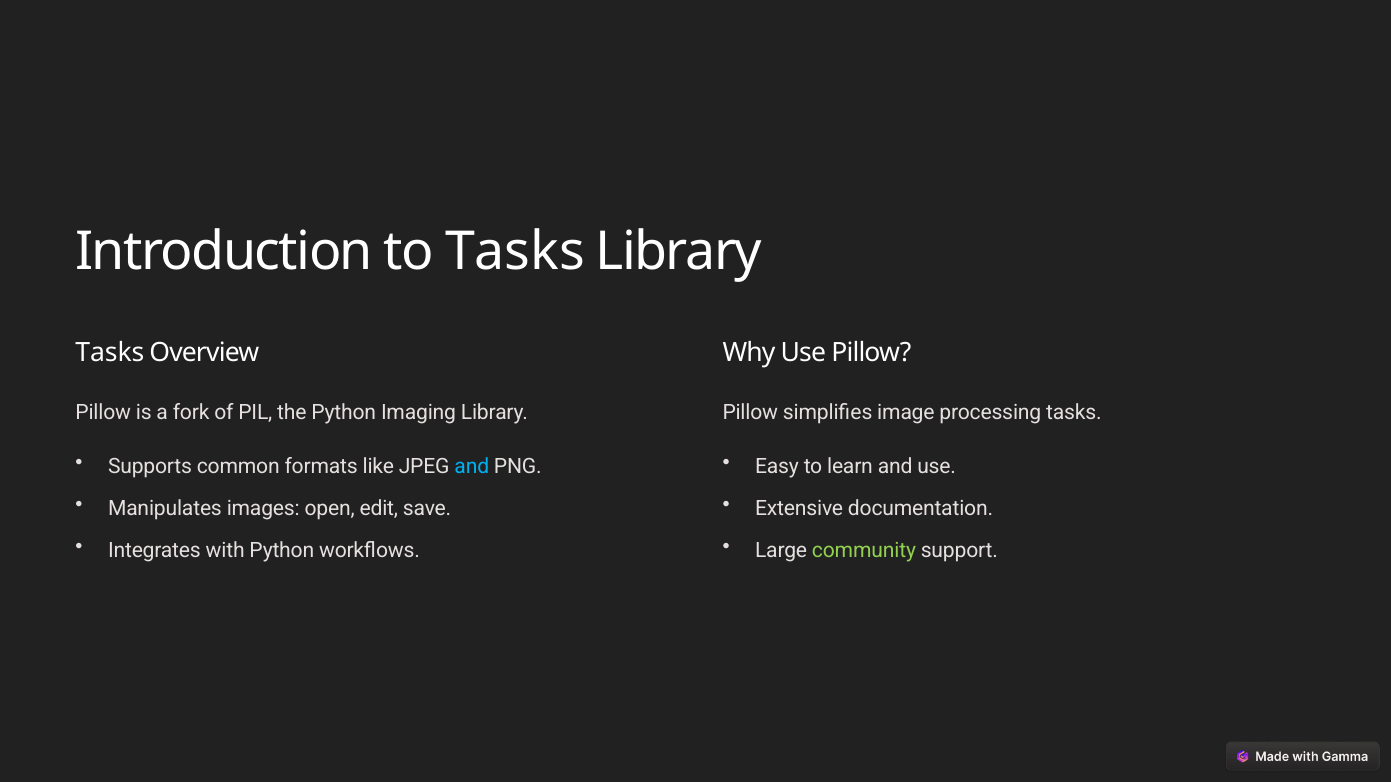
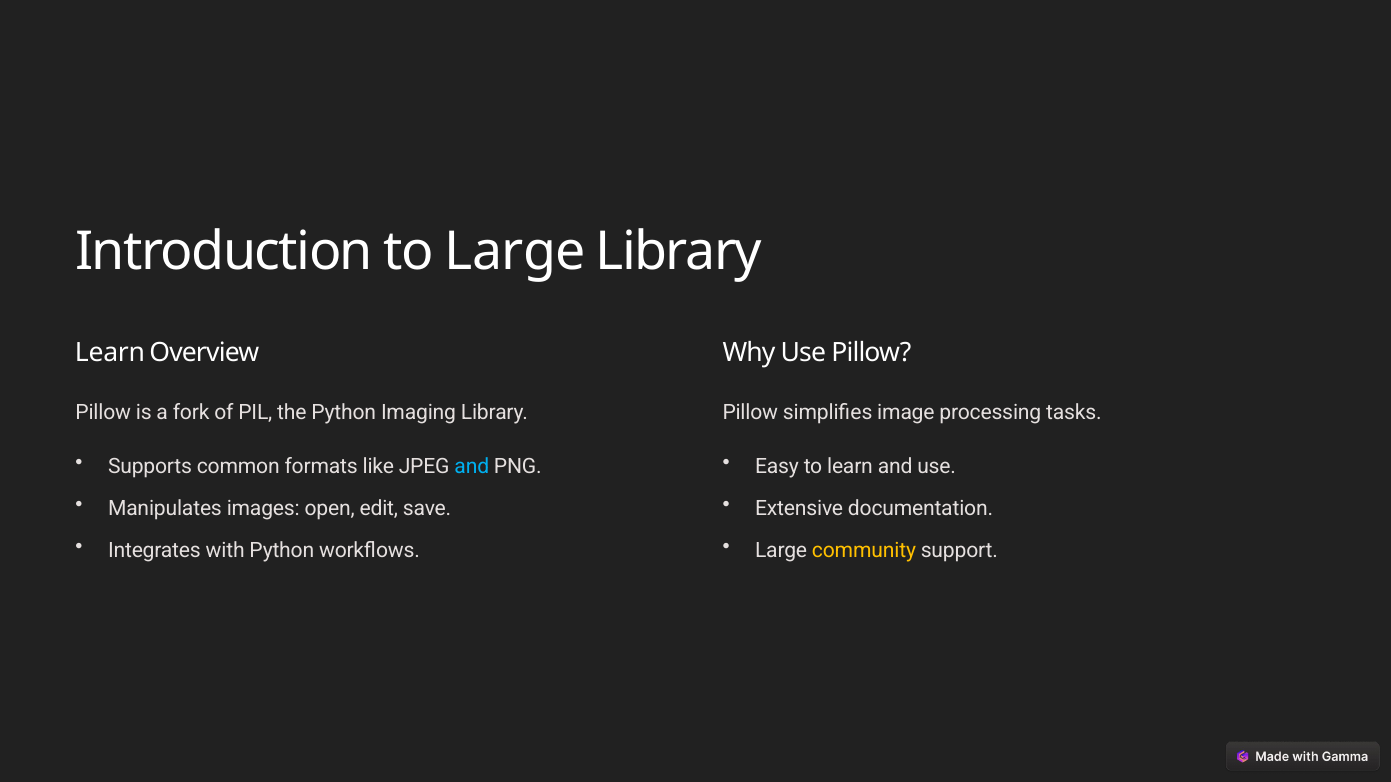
to Tasks: Tasks -> Large (515, 251)
Tasks: Tasks -> Learn (110, 353)
community colour: light green -> yellow (864, 551)
